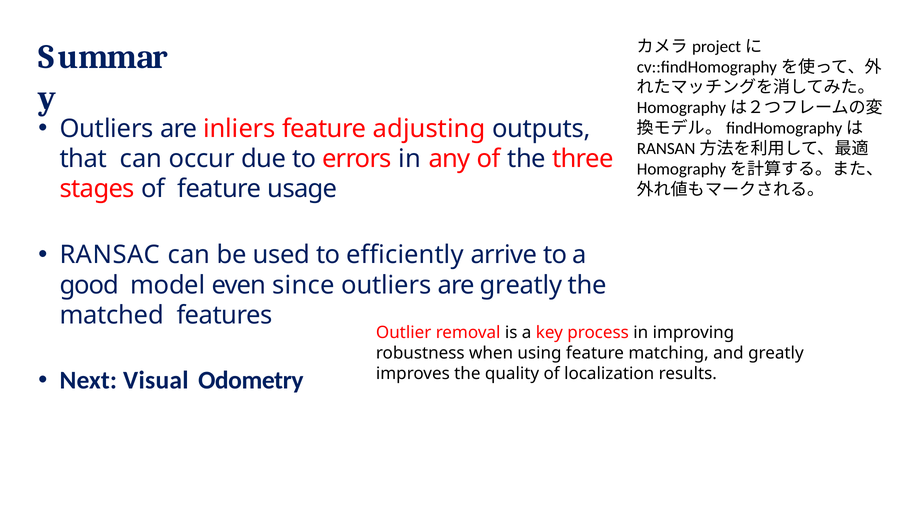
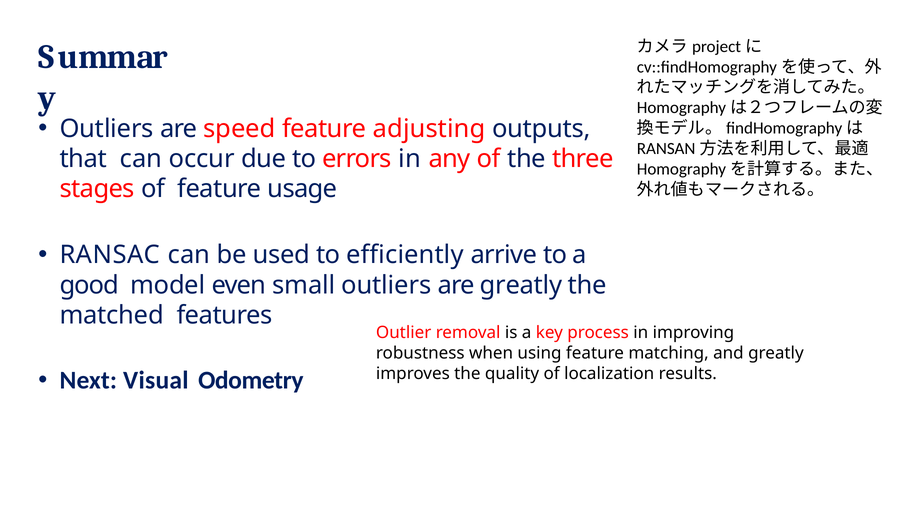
inliers: inliers -> speed (239, 129)
since: since -> small (304, 285)
